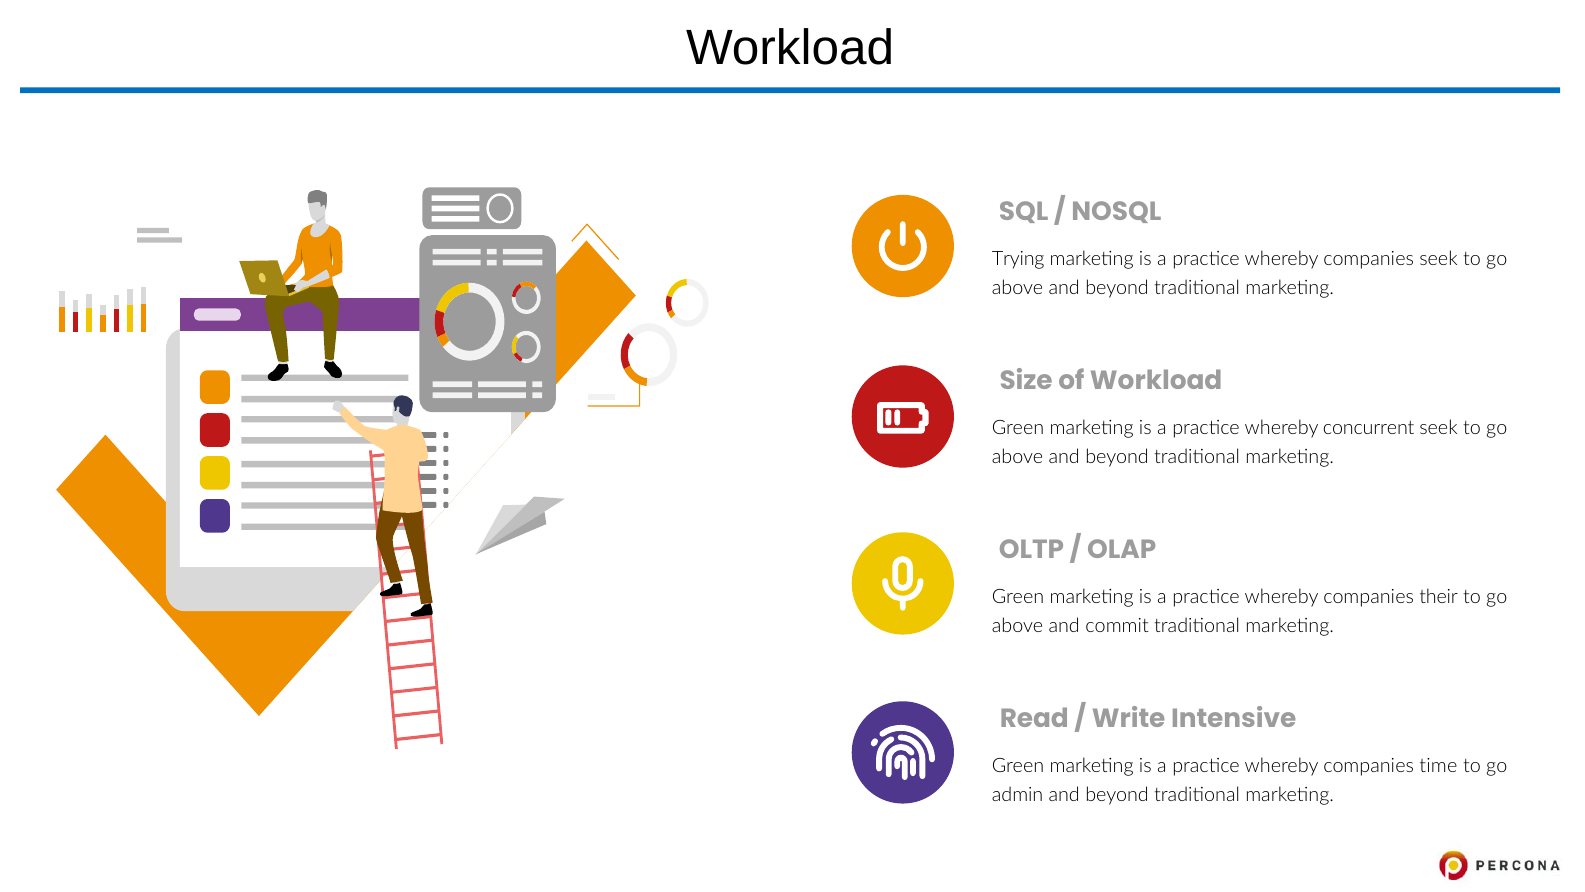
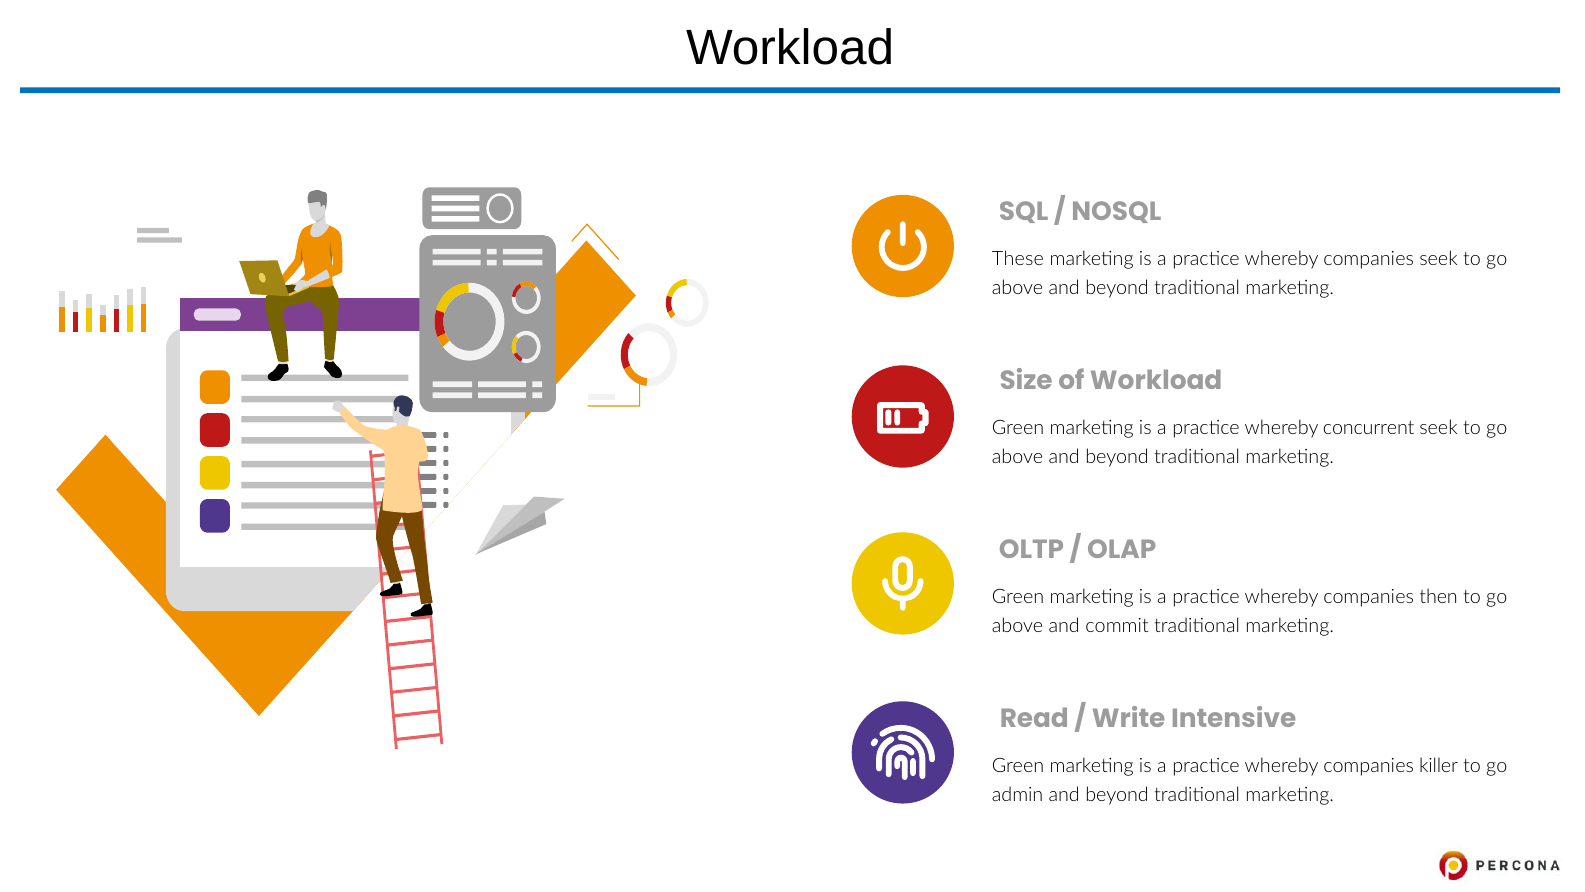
Trying: Trying -> These (1018, 259)
their: their -> then (1439, 597)
time: time -> killer (1439, 766)
